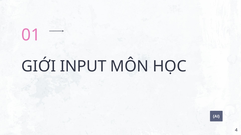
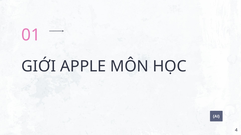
INPUT: INPUT -> APPLE (83, 67)
